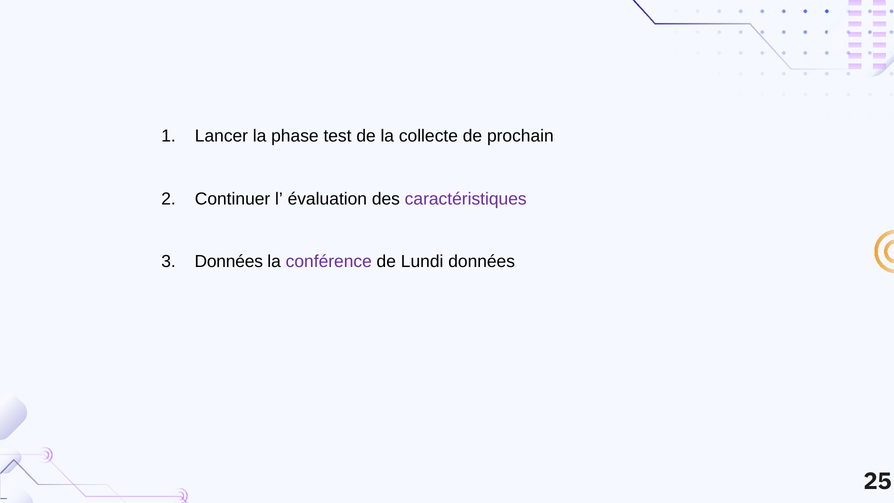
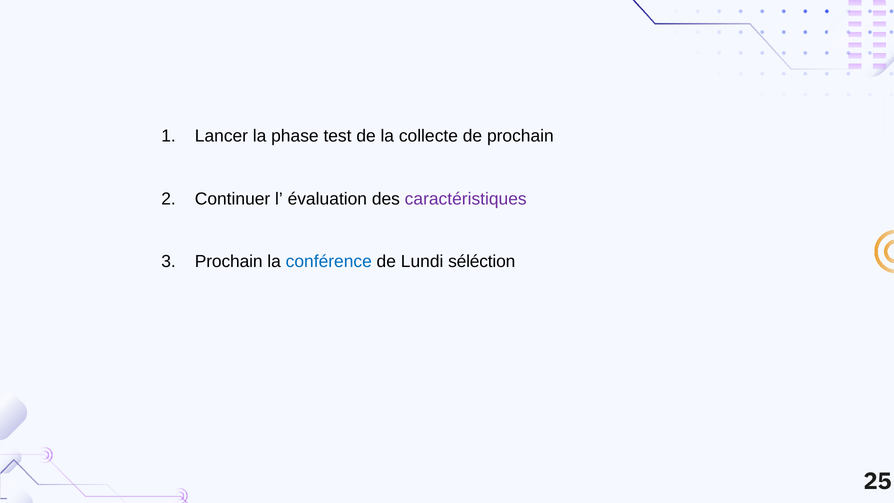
Données: Données -> Prochain (229, 261)
conférence colour: purple -> blue (329, 261)
Lundi données: données -> séléction (482, 261)
